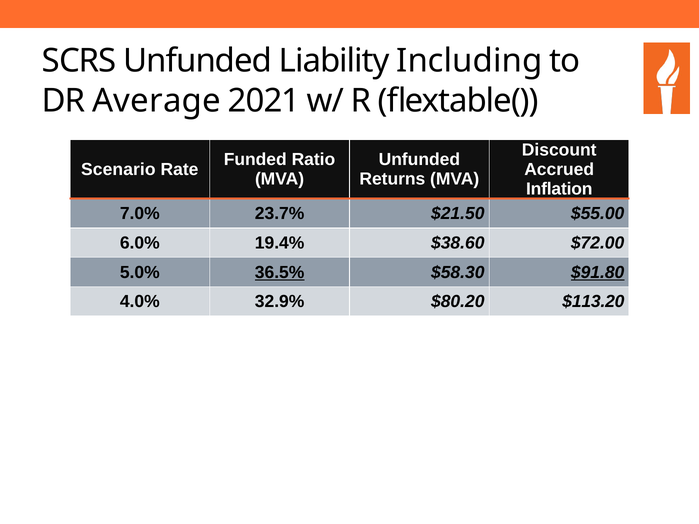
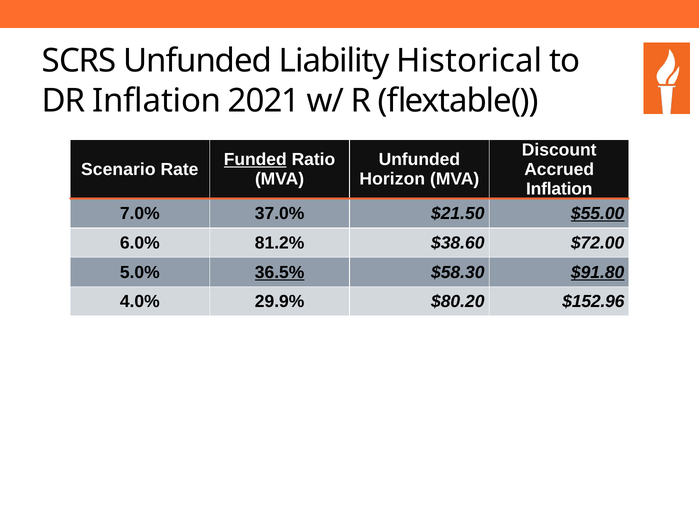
Including: Including -> Historical (469, 61)
DR Average: Average -> Inflation (157, 101)
Funded underline: none -> present (255, 160)
Returns: Returns -> Horizon (392, 179)
23.7%: 23.7% -> 37.0% (280, 214)
$55.00 underline: none -> present (598, 214)
19.4%: 19.4% -> 81.2% (280, 243)
32.9%: 32.9% -> 29.9% (280, 302)
$113.20: $113.20 -> $152.96 (593, 302)
